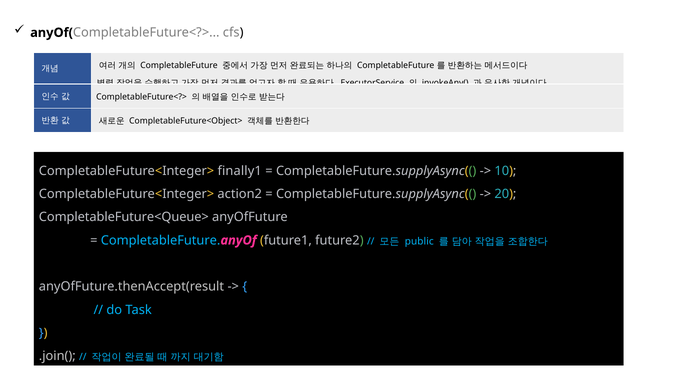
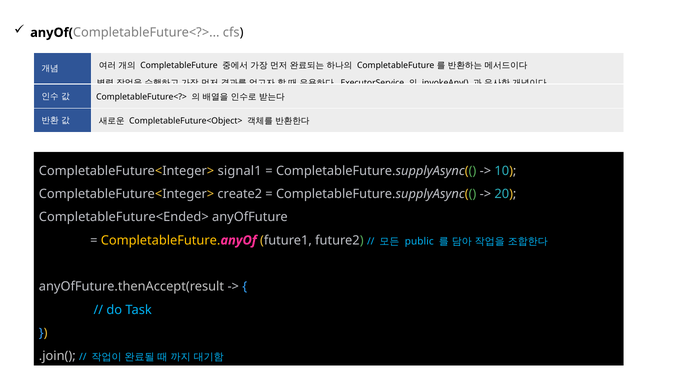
finally1: finally1 -> signal1 (240, 170)
action2: action2 -> create2 (240, 194)
CompletableFuture<Queue>: CompletableFuture<Queue> -> CompletableFuture<Ended> (124, 217)
CompletableFuture colour: light blue -> yellow (161, 240)
